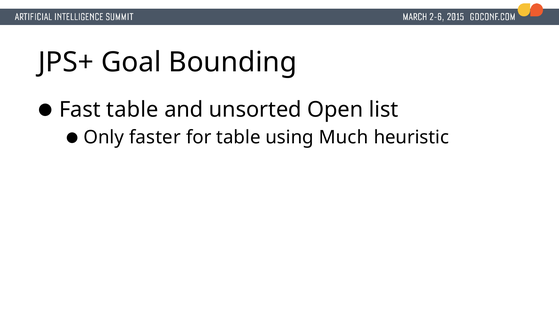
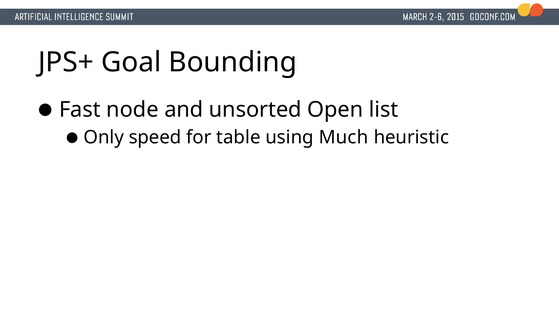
Fast table: table -> node (132, 109)
faster: faster -> speed (155, 137)
